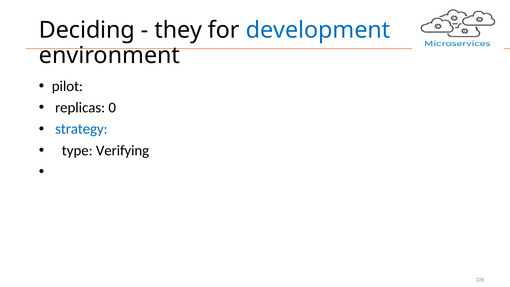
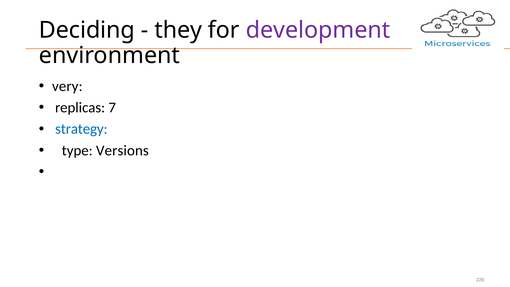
development colour: blue -> purple (318, 30)
pilot: pilot -> very (67, 86)
0: 0 -> 7 (112, 108)
Verifying: Verifying -> Versions (122, 150)
